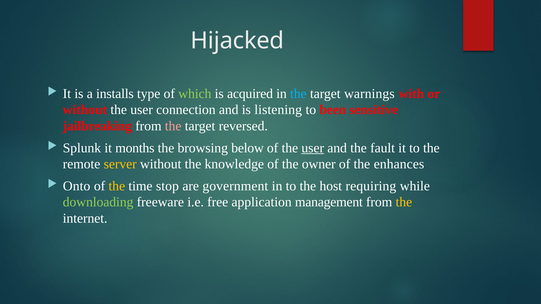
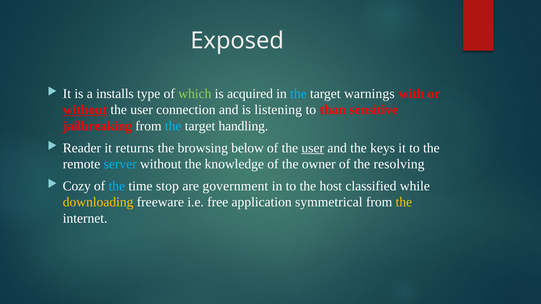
Hijacked: Hijacked -> Exposed (237, 41)
without underline: none -> present (85, 110)
been: been -> than (333, 110)
the colour: pink -> light blue (173, 126)
reversed: reversed -> handling (243, 126)
Splunk: Splunk -> Reader (82, 148)
months: months -> returns (135, 148)
fault: fault -> keys (383, 148)
server colour: yellow -> light blue (120, 164)
enhances: enhances -> resolving (399, 164)
Onto: Onto -> Cozy (77, 186)
the colour: yellow -> light blue (117, 186)
requiring: requiring -> classified (371, 186)
downloading colour: light green -> yellow (98, 202)
management: management -> symmetrical (329, 202)
